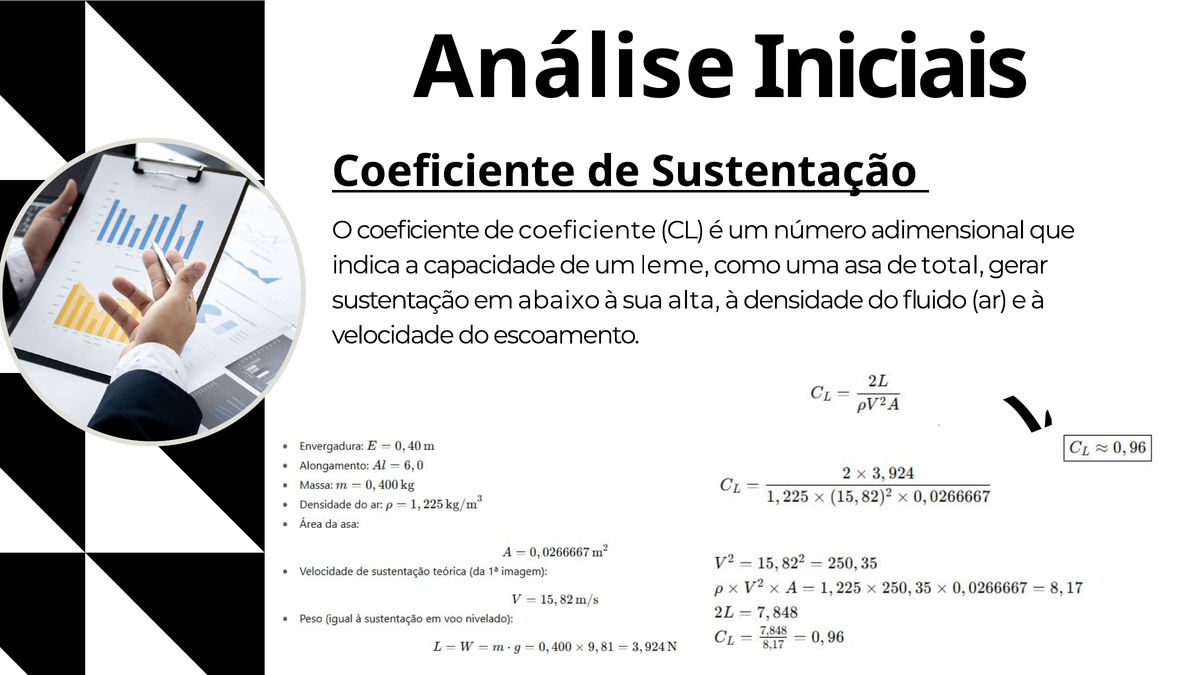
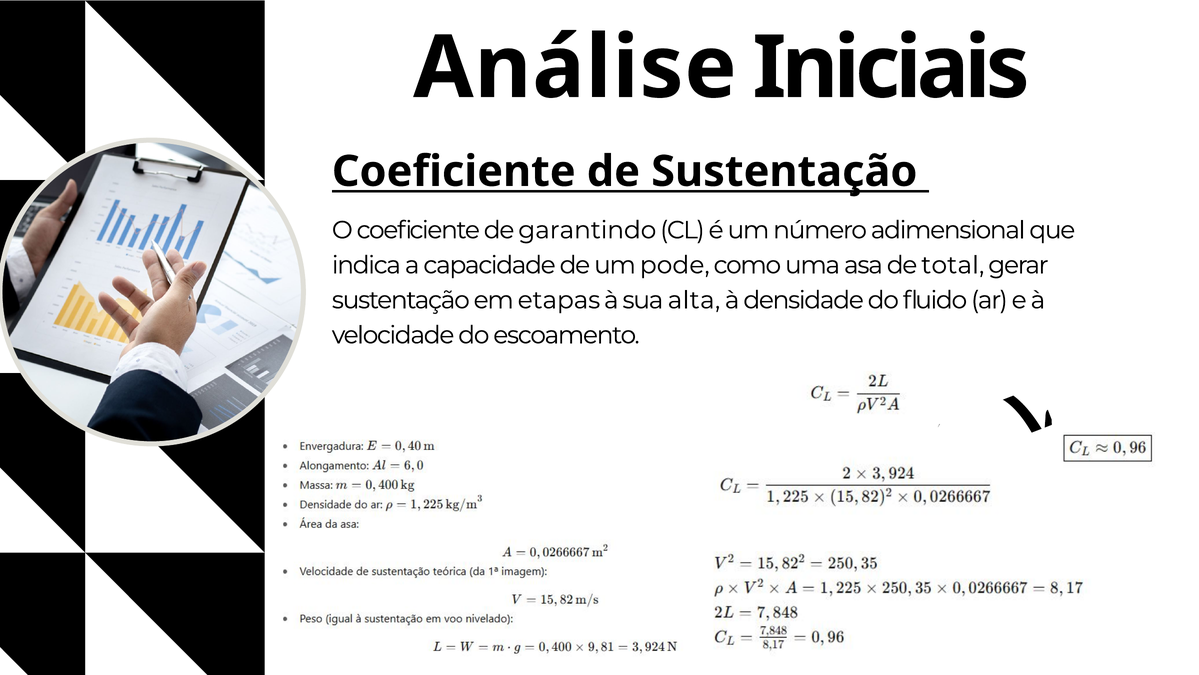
de coeficiente: coeficiente -> garantindo (587, 230)
leme: leme -> pode (675, 265)
abaixo: abaixo -> etapas (559, 300)
